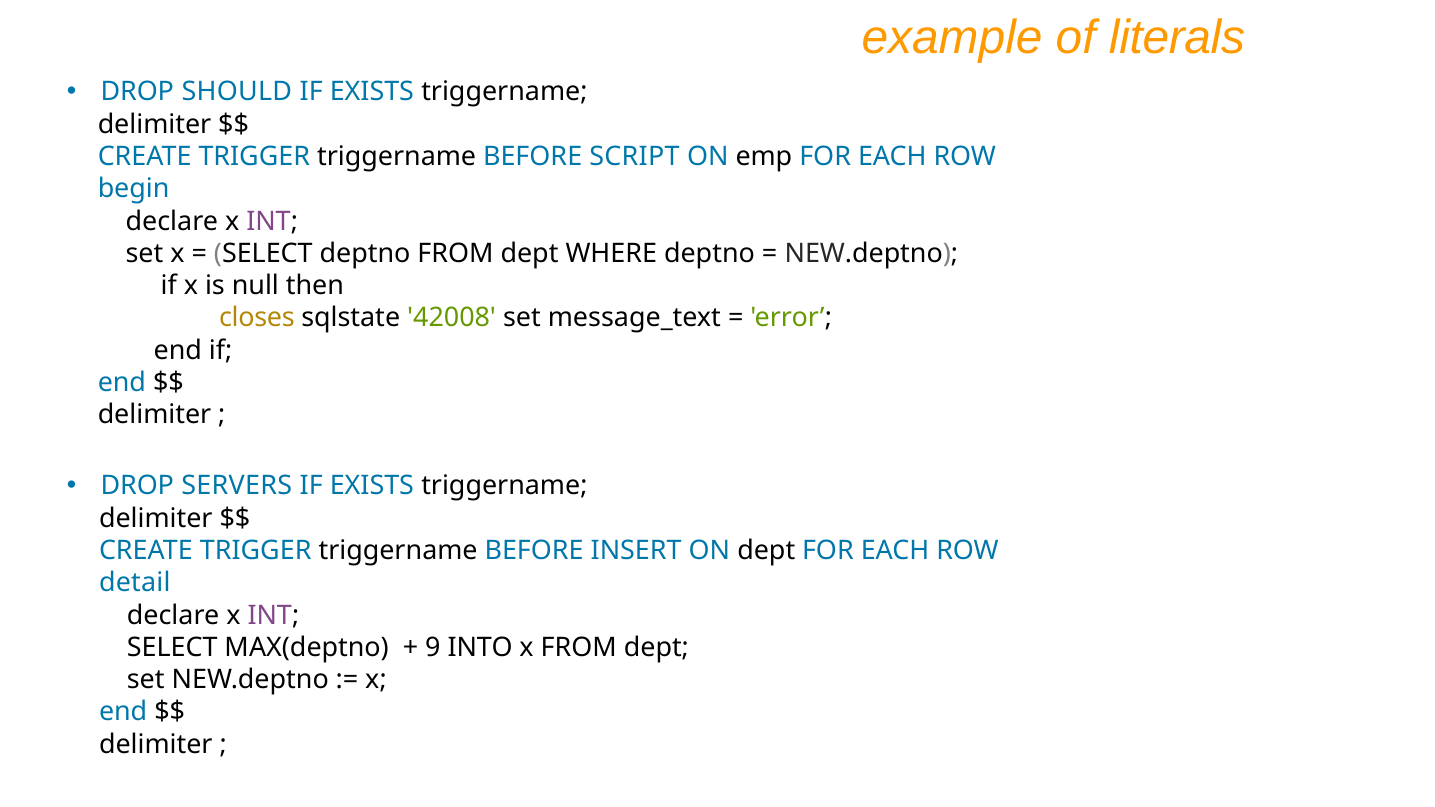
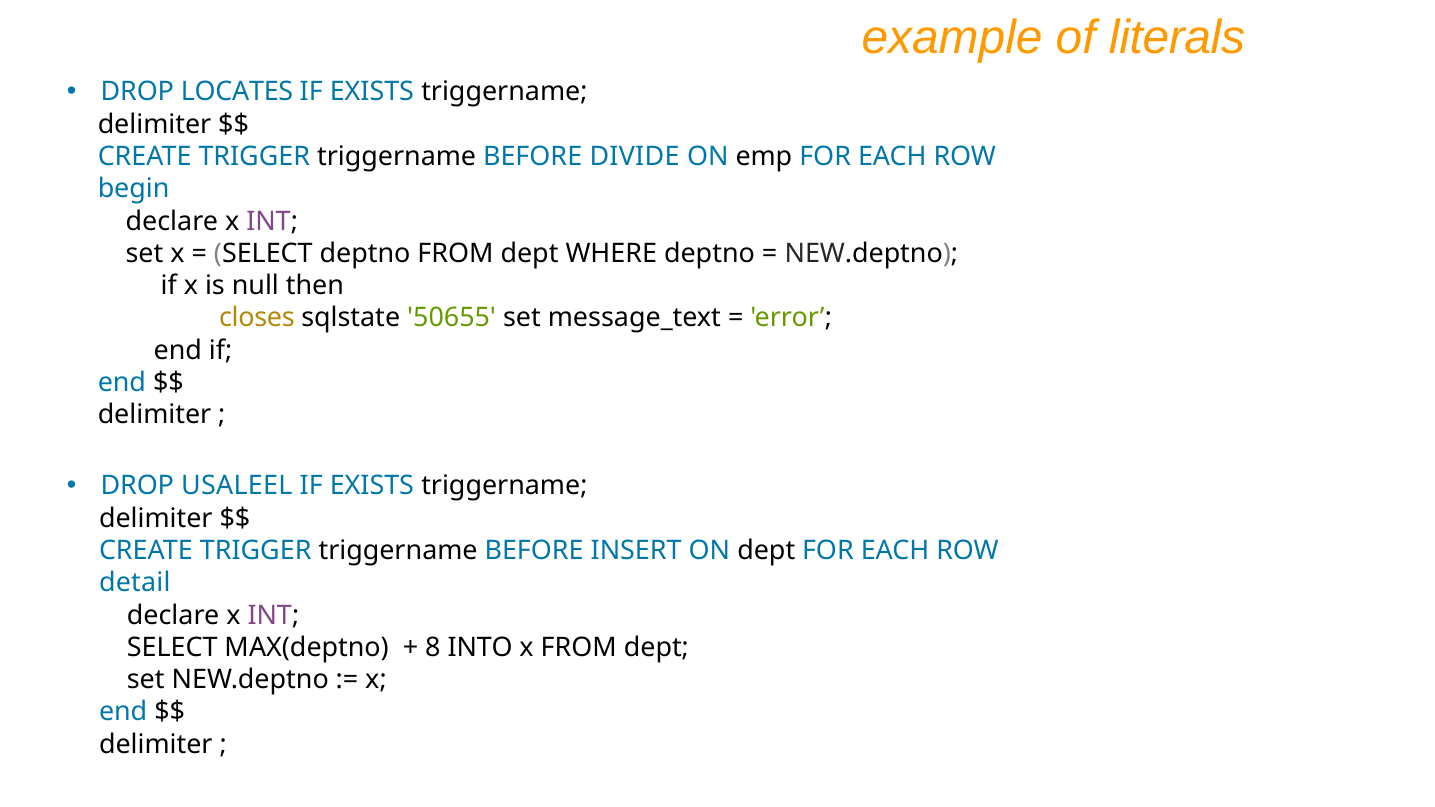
SHOULD: SHOULD -> LOCATES (237, 92)
SCRIPT: SCRIPT -> DIVIDE (634, 157)
42008: 42008 -> 50655 (452, 318)
SERVERS: SERVERS -> USALEEL (237, 486)
9: 9 -> 8 (433, 648)
